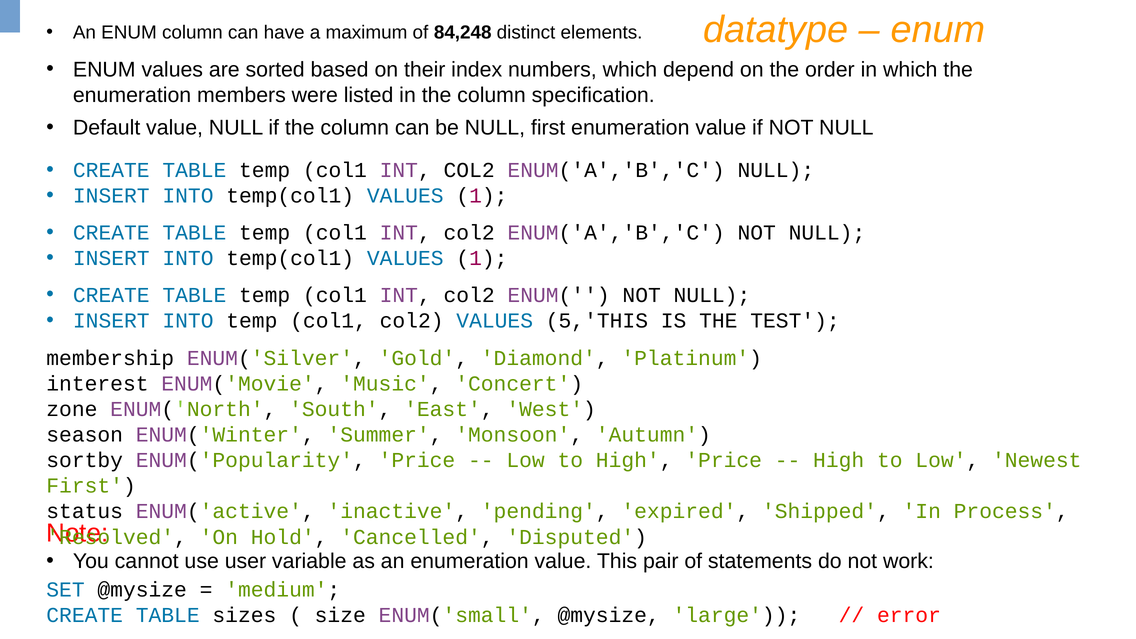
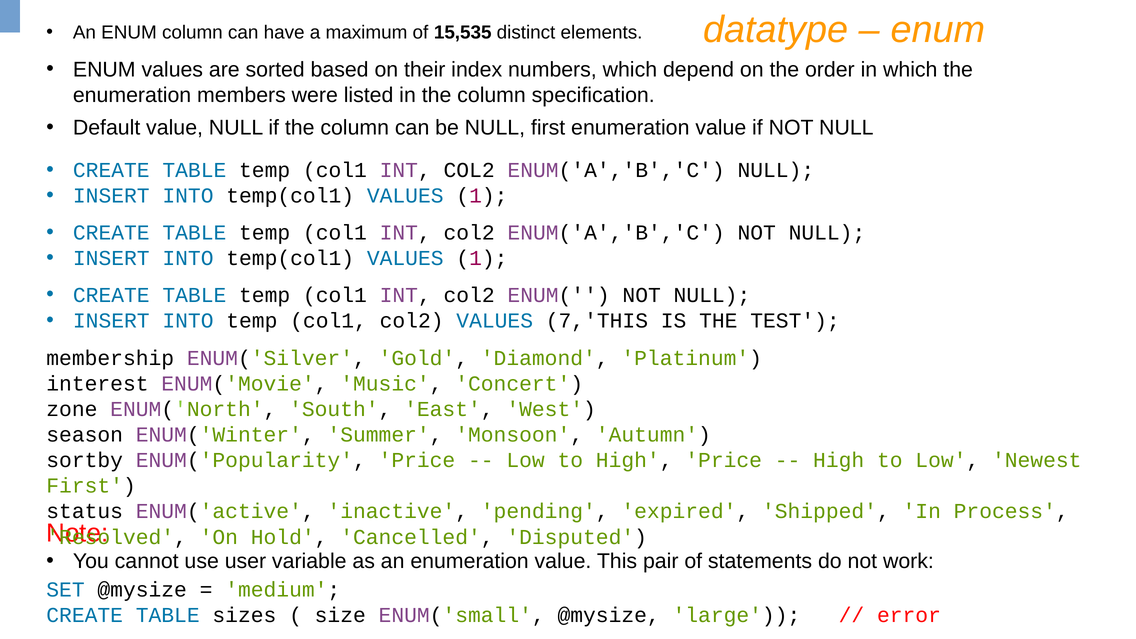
84,248: 84,248 -> 15,535 (463, 32)
5,'THIS: 5,'THIS -> 7,'THIS (597, 321)
